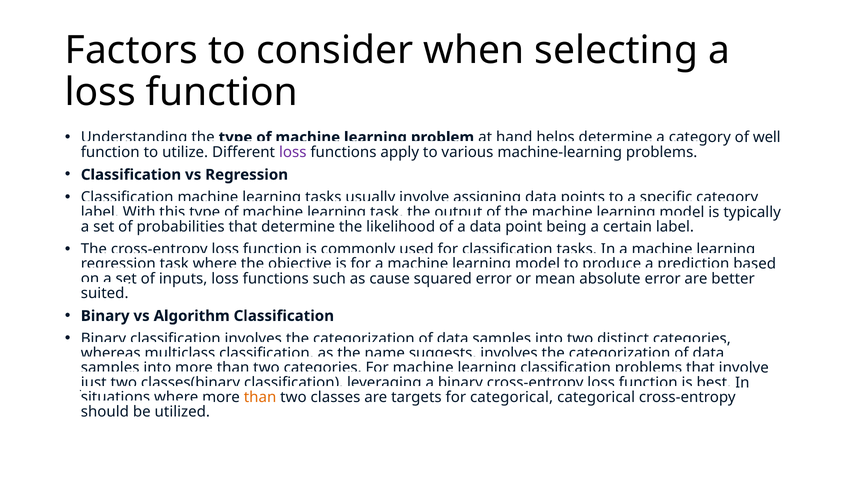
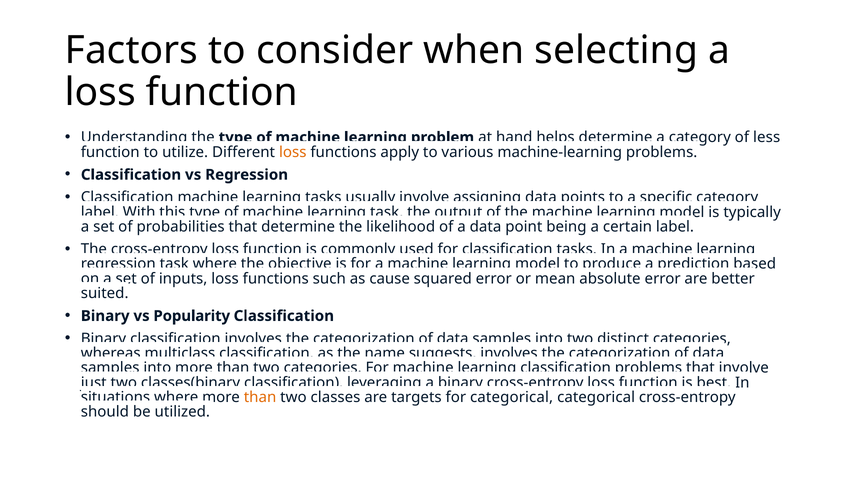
well: well -> less (767, 137)
loss colour: purple -> orange (293, 152)
Algorithm: Algorithm -> Popularity (192, 316)
